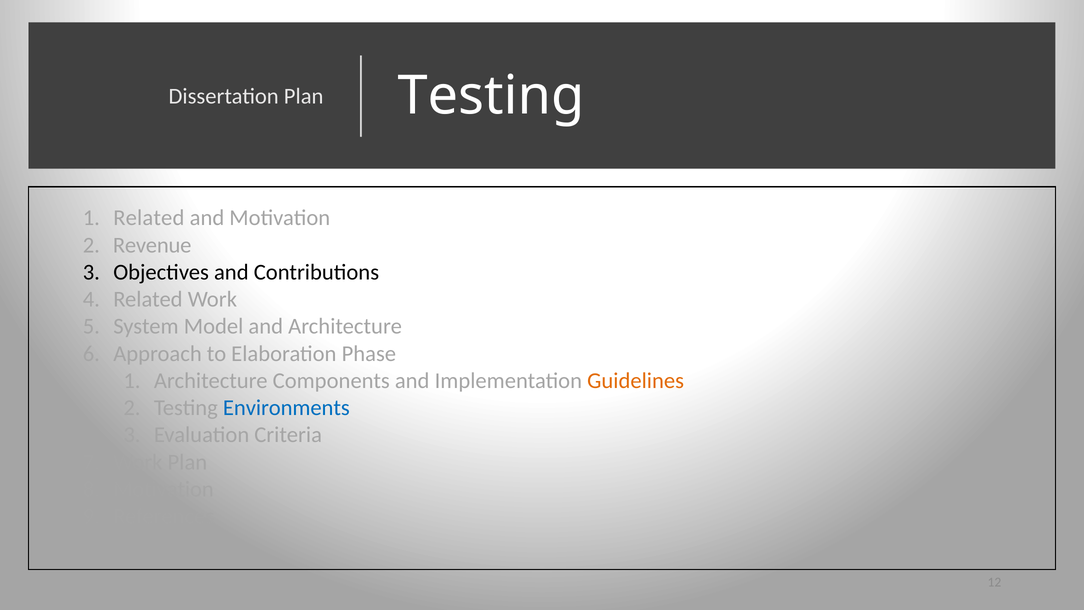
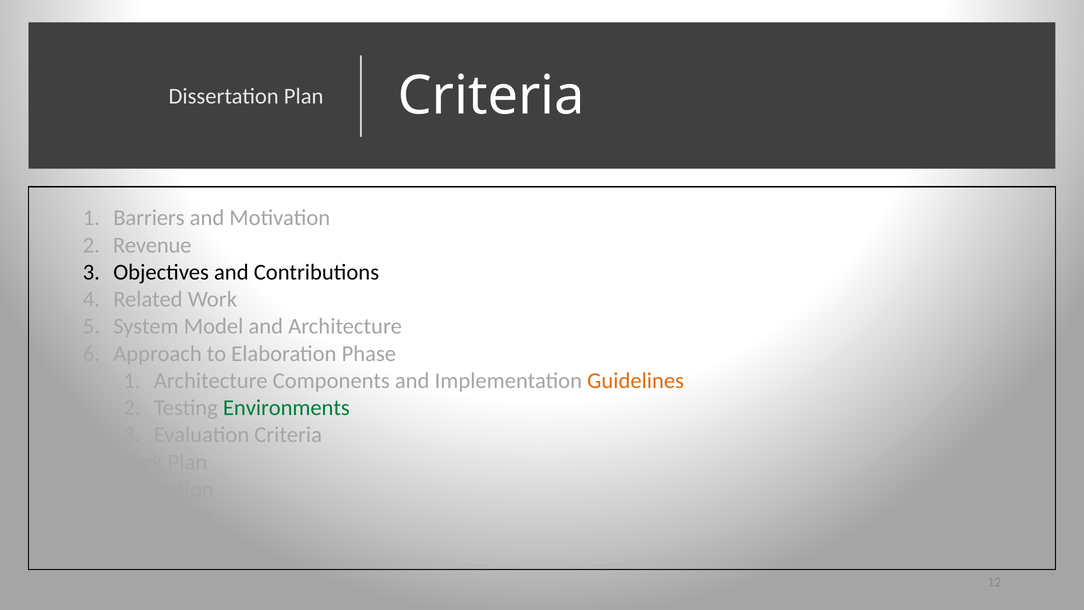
Testing: Testing -> Criteria (491, 96)
Related: Related -> Barriers (149, 218)
Environments colour: blue -> green (286, 408)
